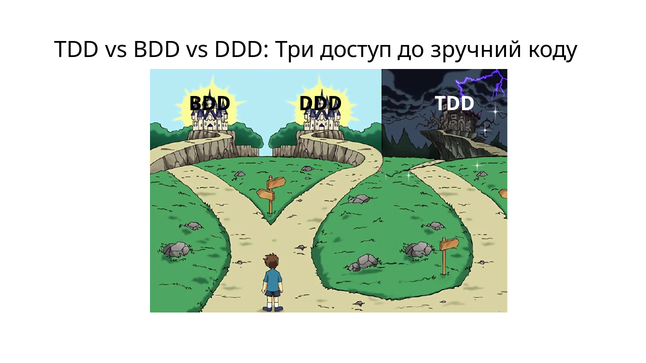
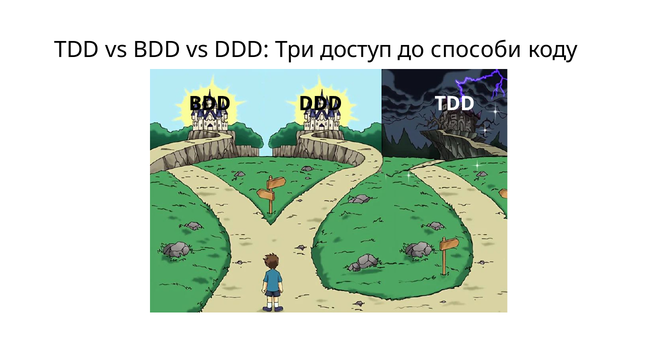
зручний: зручний -> способи (476, 50)
